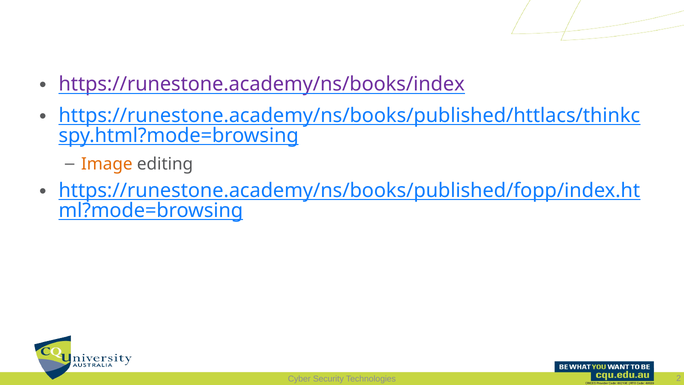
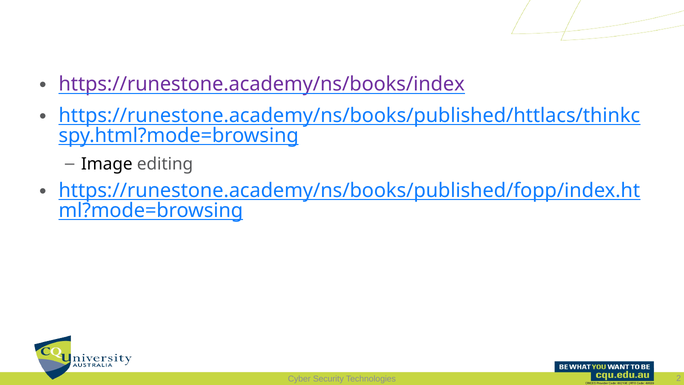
Image colour: orange -> black (107, 164)
